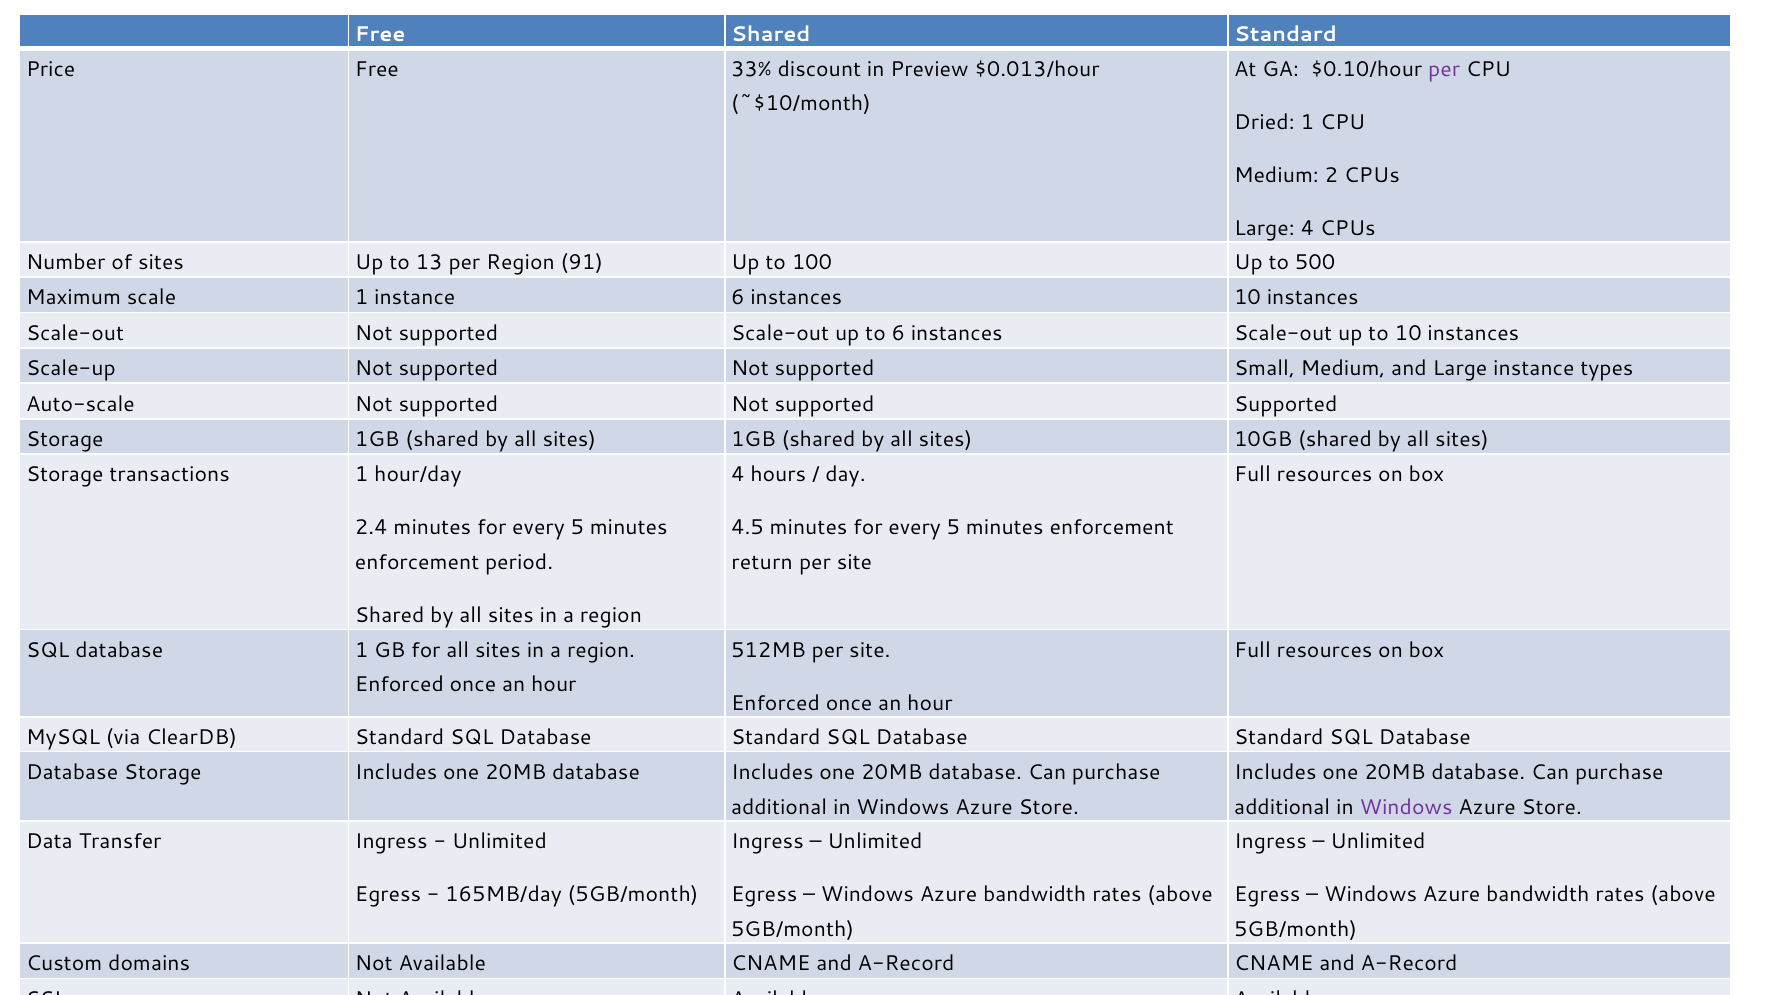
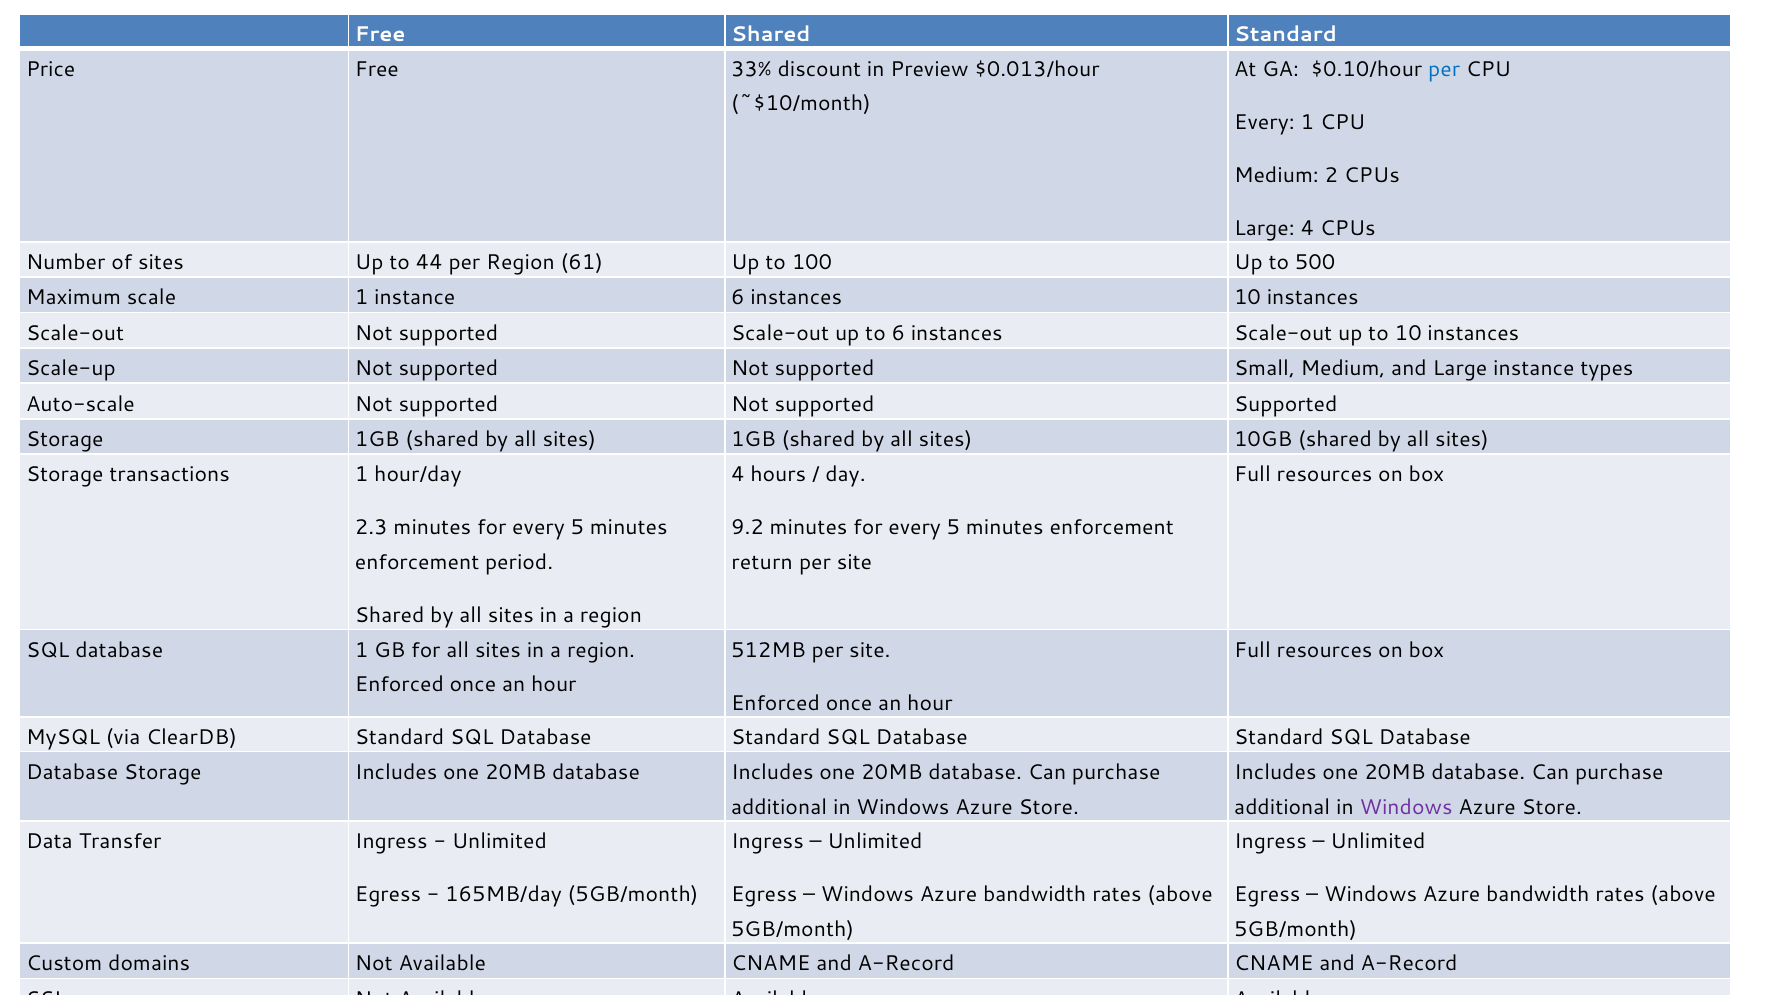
per colour: purple -> blue (1444, 69)
Dried: Dried -> Every (1265, 122)
13: 13 -> 44 (429, 263)
91: 91 -> 61 (582, 263)
2.4: 2.4 -> 2.3 (371, 528)
4.5: 4.5 -> 9.2 (747, 528)
